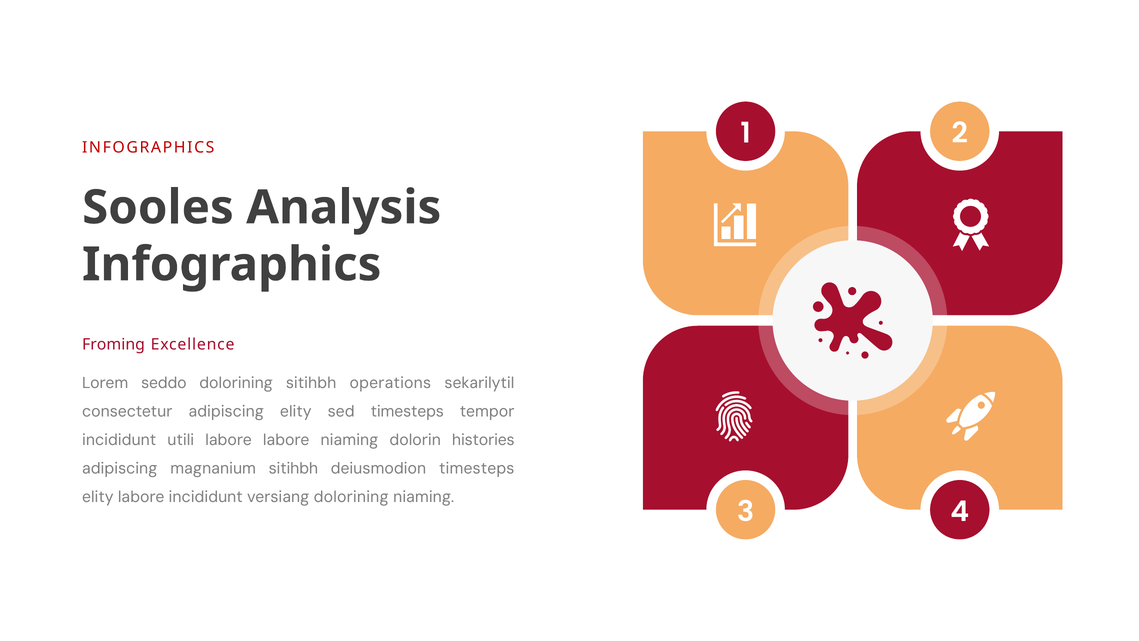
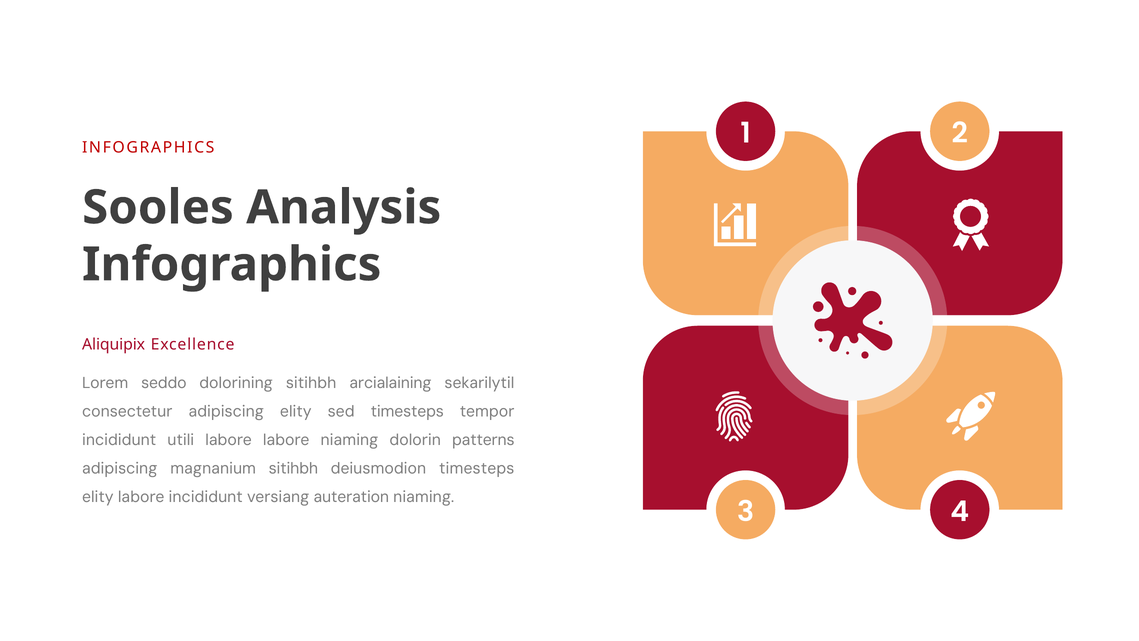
Froming: Froming -> Aliquipix (114, 344)
operations: operations -> arcialaining (391, 383)
histories: histories -> patterns (483, 440)
versiang dolorining: dolorining -> auteration (351, 497)
